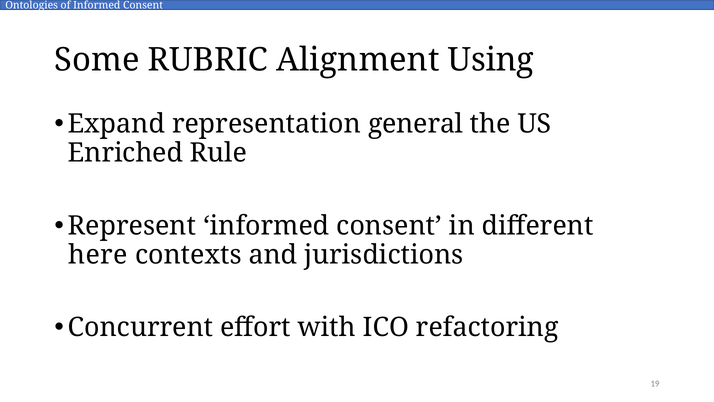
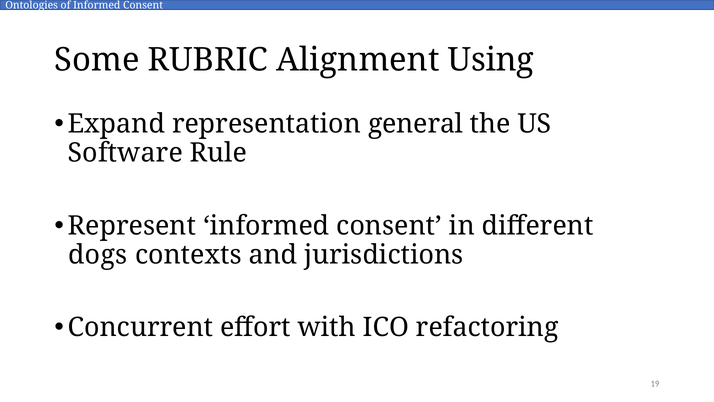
Enriched: Enriched -> Software (125, 153)
here: here -> dogs (98, 254)
